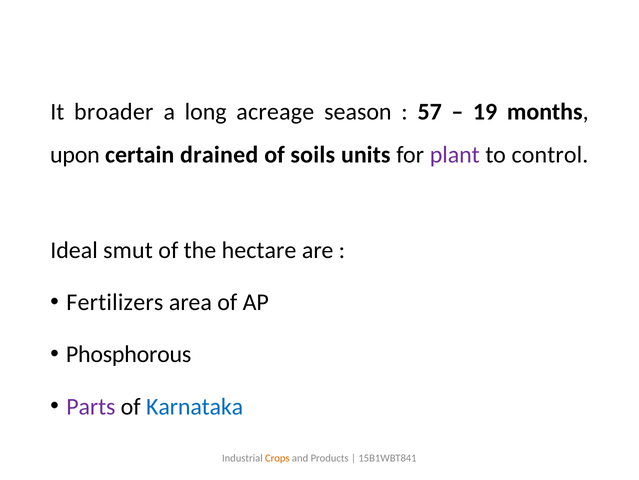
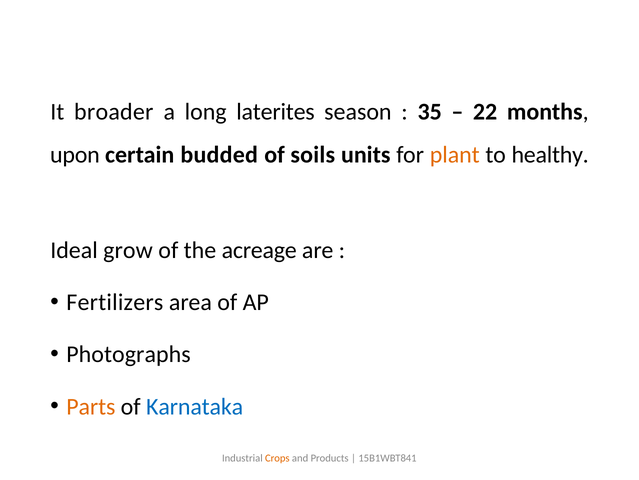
acreage: acreage -> laterites (276, 111)
57: 57 -> 35 (430, 111)
19: 19 -> 22 (485, 111)
drained: drained -> budded (219, 155)
plant colour: purple -> orange (455, 155)
control: control -> healthy (550, 155)
smut: smut -> grow (128, 250)
hectare: hectare -> acreage (259, 250)
Phosphorous: Phosphorous -> Photographs (128, 354)
Parts colour: purple -> orange (91, 406)
